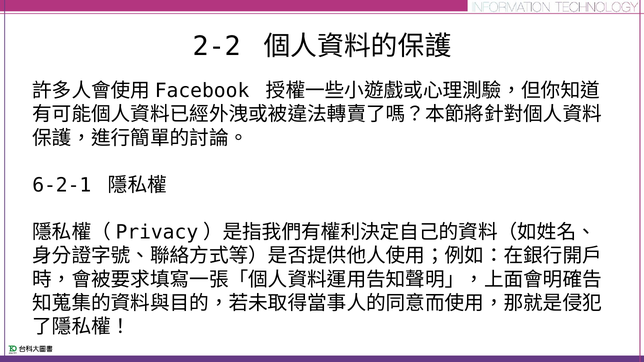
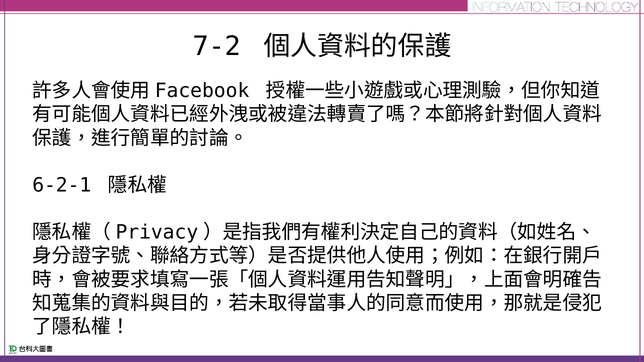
2-2: 2-2 -> 7-2 (217, 47)
